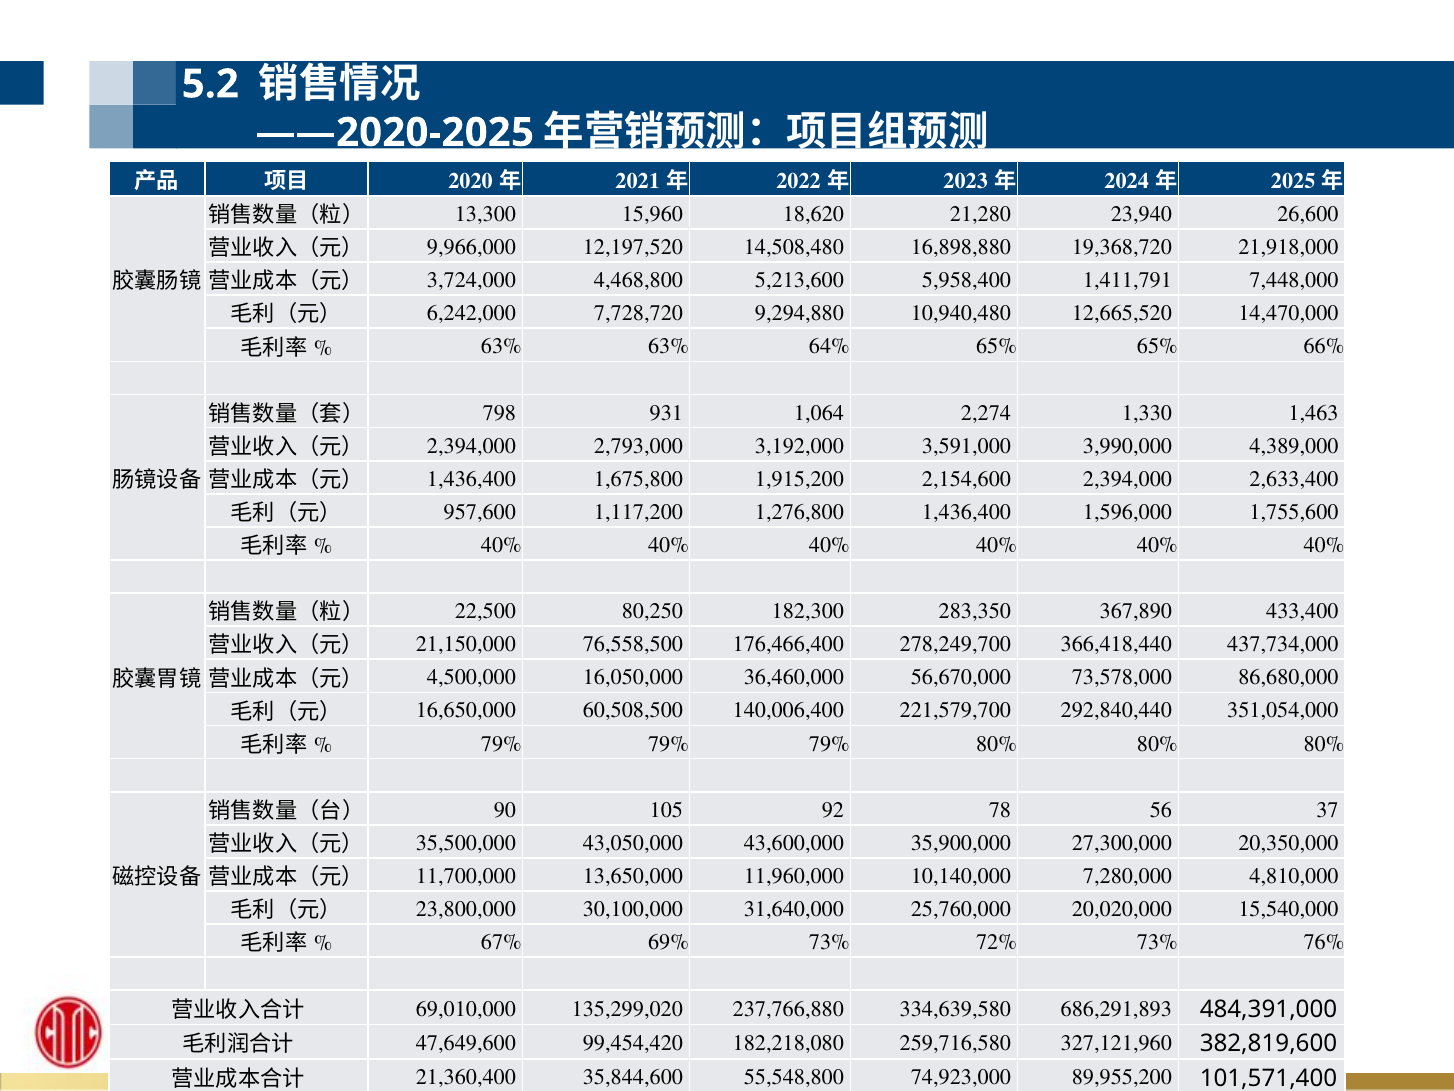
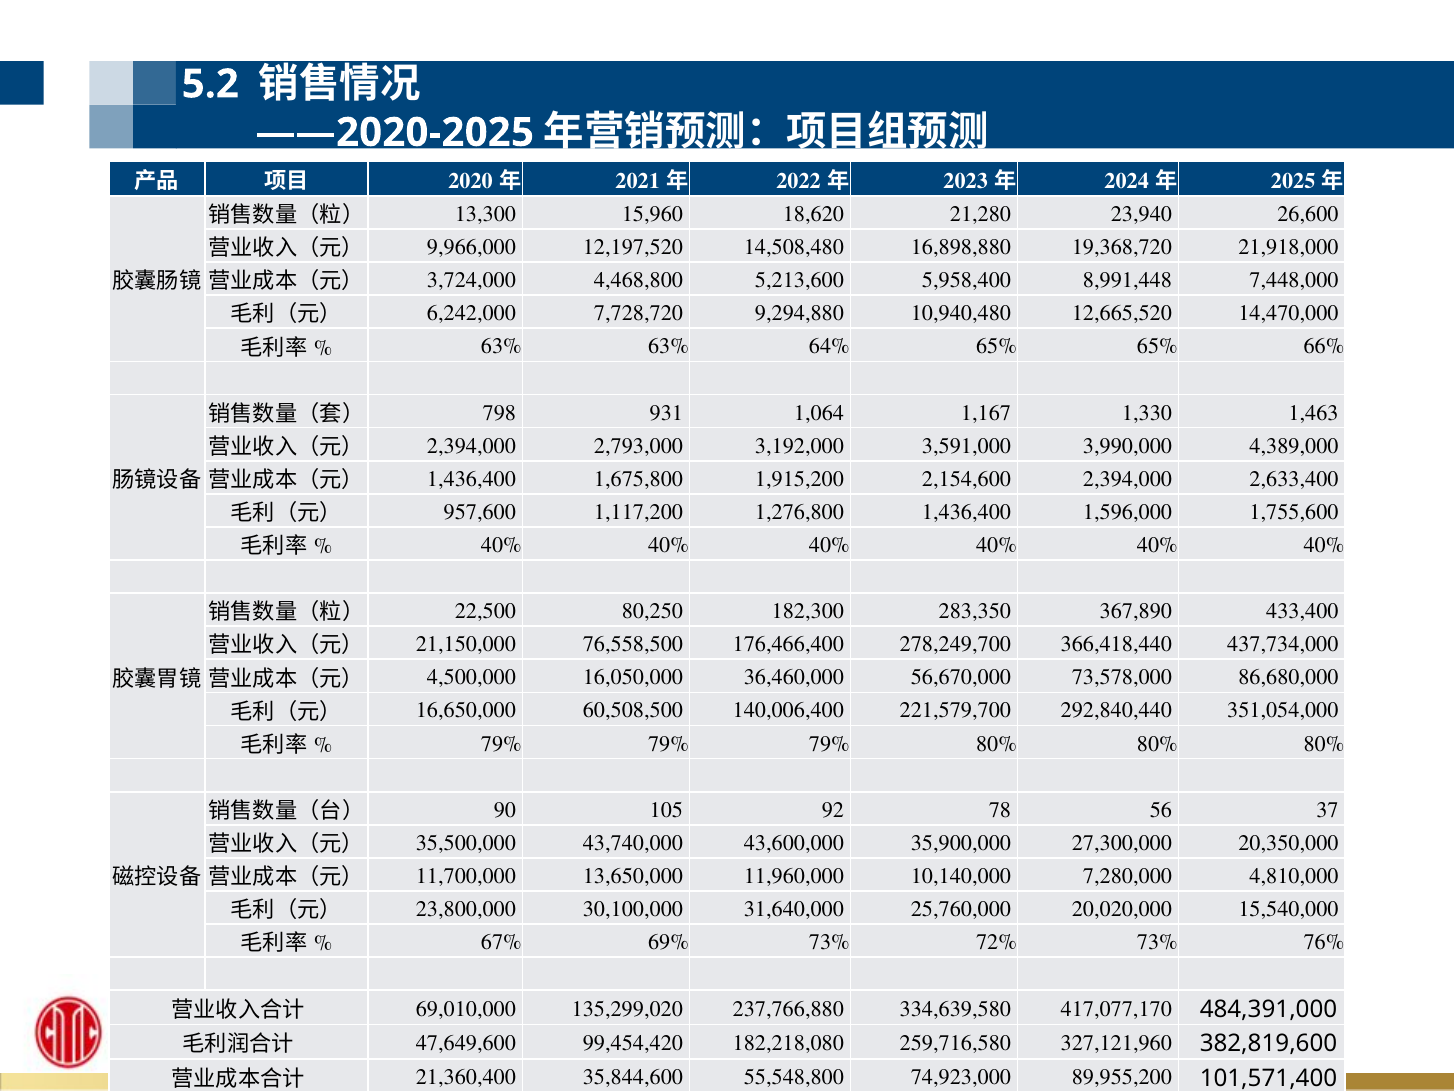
1,411,791: 1,411,791 -> 8,991,448 (1127, 280)
2,274: 2,274 -> 1,167 (986, 412)
43,050,000: 43,050,000 -> 43,740,000 (633, 843)
686,291,893: 686,291,893 -> 417,077,170 (1116, 1009)
